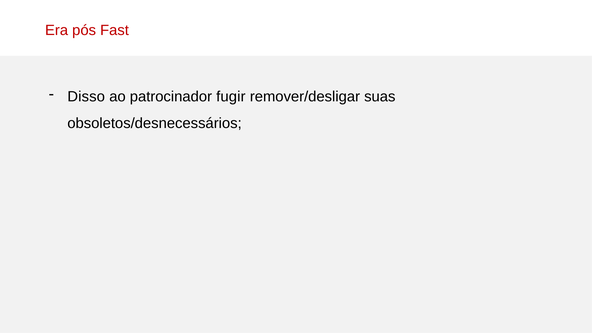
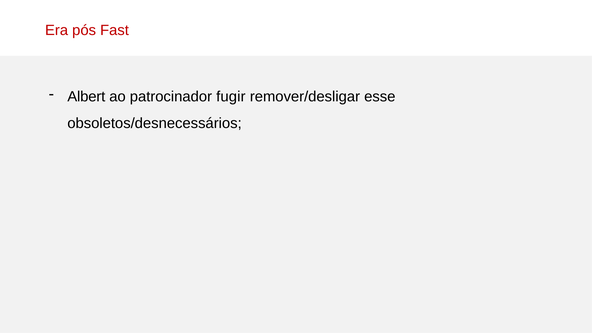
Disso: Disso -> Albert (86, 97)
suas: suas -> esse (380, 97)
